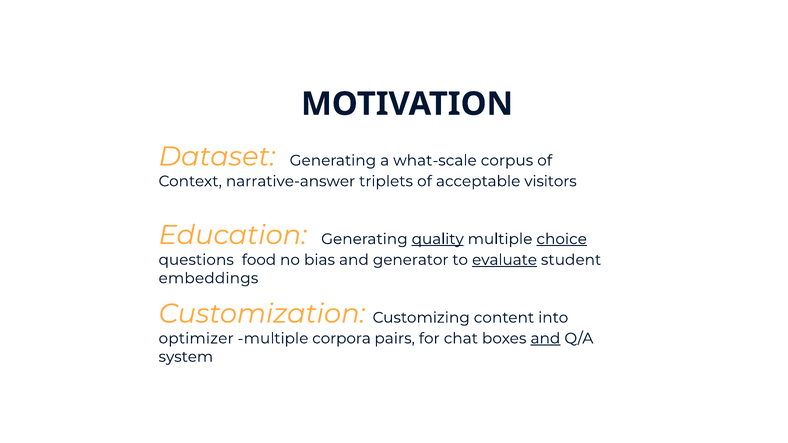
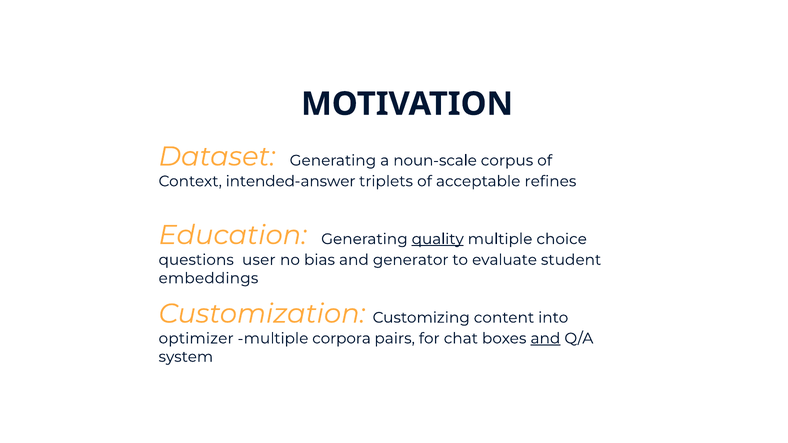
what-scale: what-scale -> noun-scale (435, 161)
narrative-answer: narrative-answer -> intended-answer (291, 181)
visitors: visitors -> refines (550, 181)
choice underline: present -> none (562, 239)
food: food -> user (259, 260)
evaluate underline: present -> none (505, 260)
